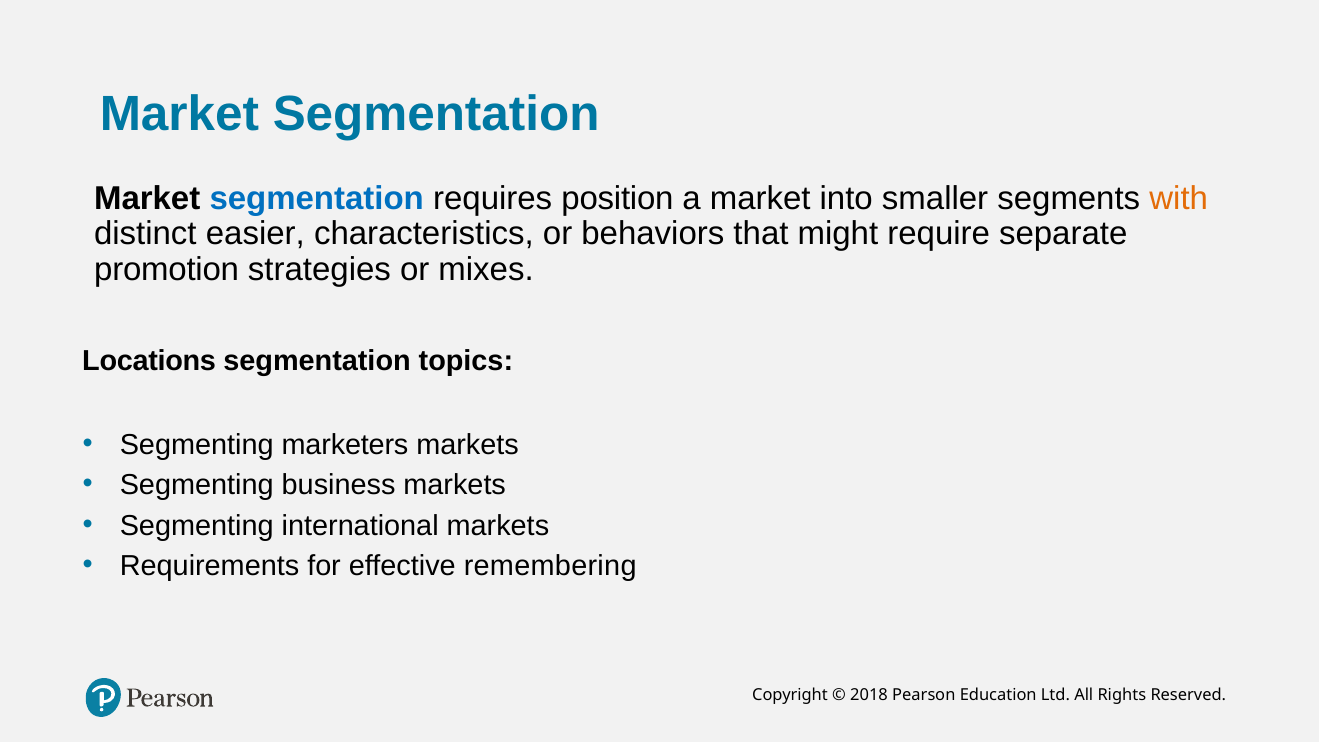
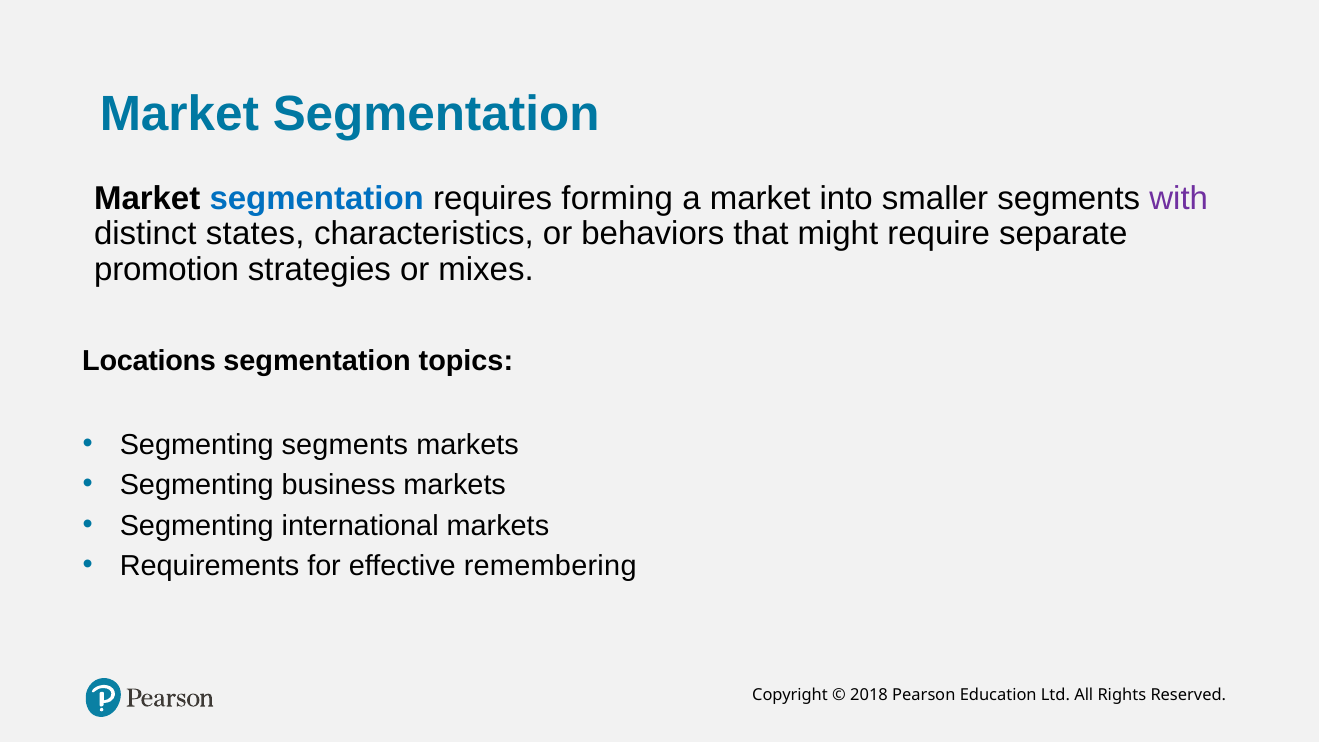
position: position -> forming (617, 198)
with colour: orange -> purple (1179, 198)
easier: easier -> states (255, 234)
Segmenting marketers: marketers -> segments (345, 445)
